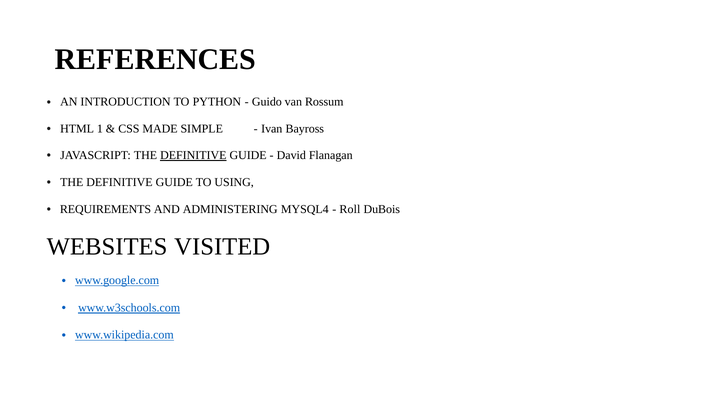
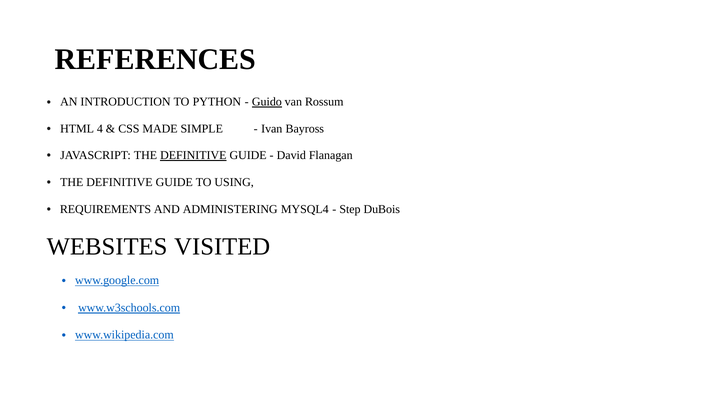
Guido underline: none -> present (267, 102)
1: 1 -> 4 (100, 129)
Roll: Roll -> Step (350, 209)
